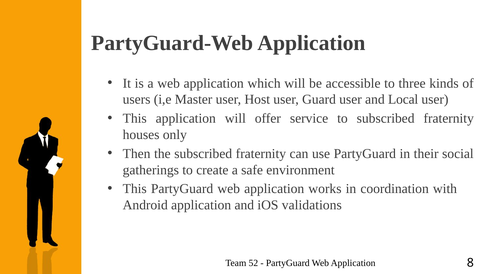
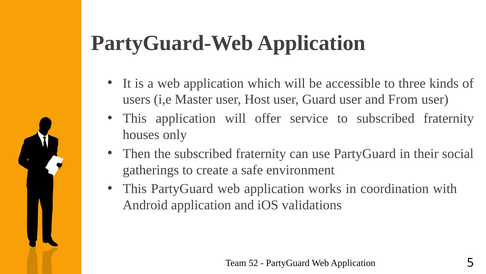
Local: Local -> From (403, 99)
8: 8 -> 5 (470, 262)
